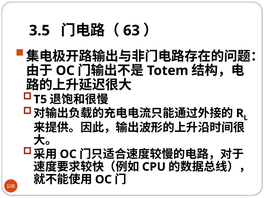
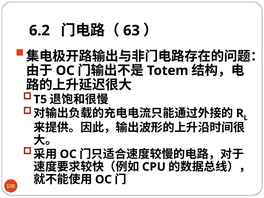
3.5: 3.5 -> 6.2 (39, 31)
